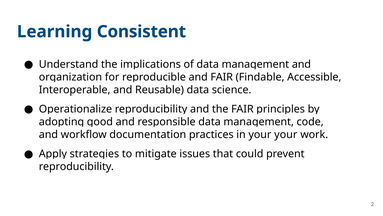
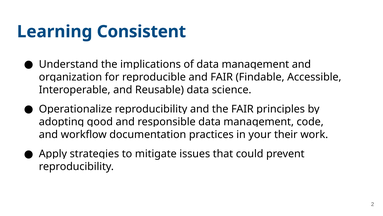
your your: your -> their (286, 134)
